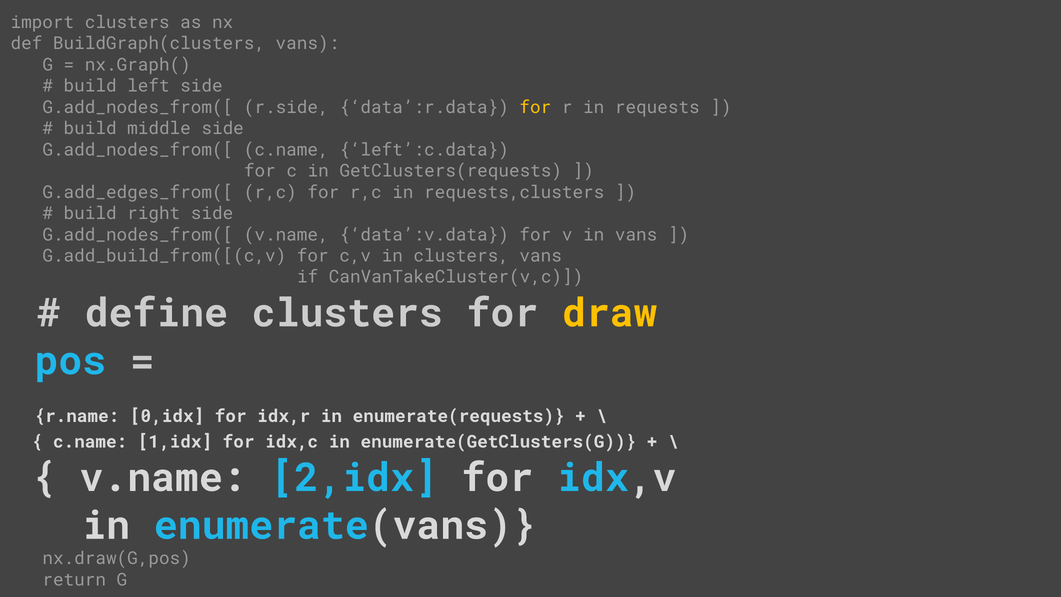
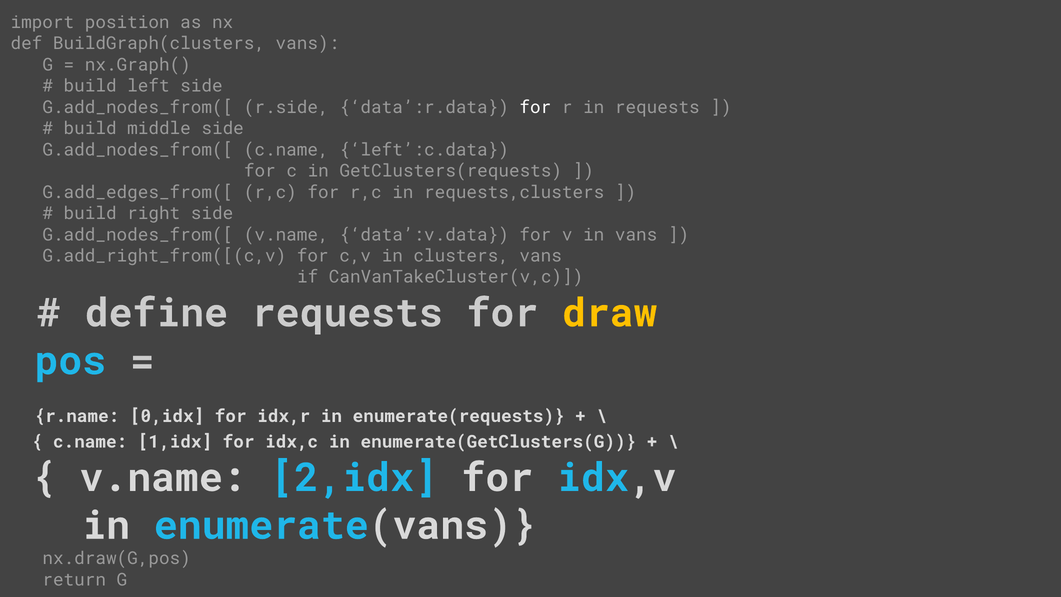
import clusters: clusters -> position (127, 22)
for colour: yellow -> white (535, 107)
G.add_build_from([(c,v: G.add_build_from([(c,v -> G.add_right_from([(c,v (164, 256)
define clusters: clusters -> requests (347, 313)
